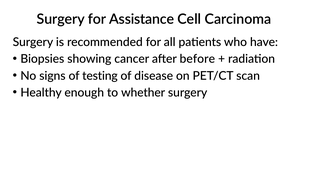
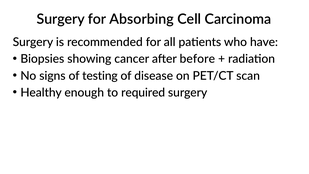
Assistance: Assistance -> Absorbing (142, 19)
whether: whether -> required (143, 93)
